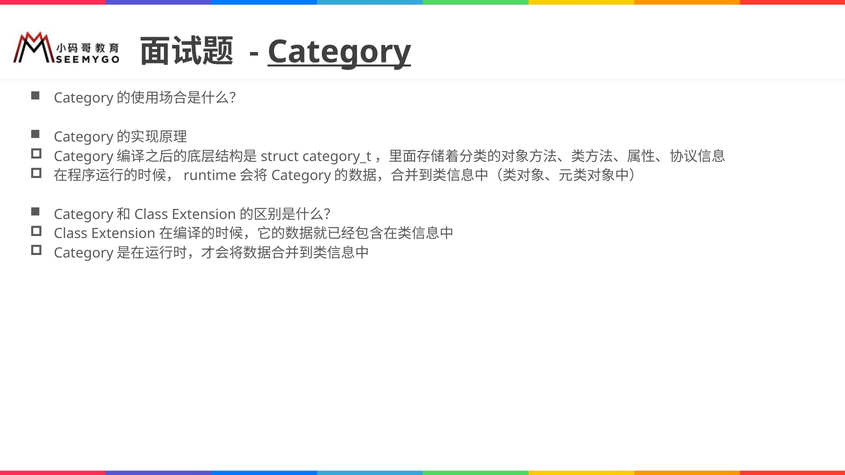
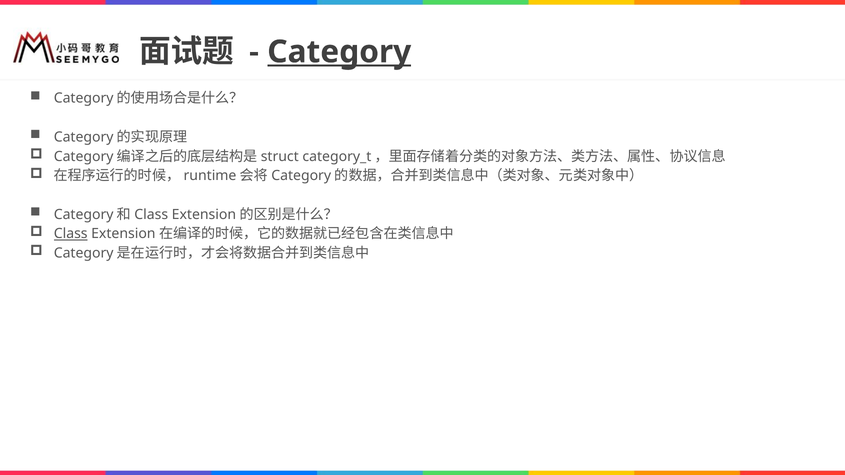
Class underline: none -> present (71, 234)
